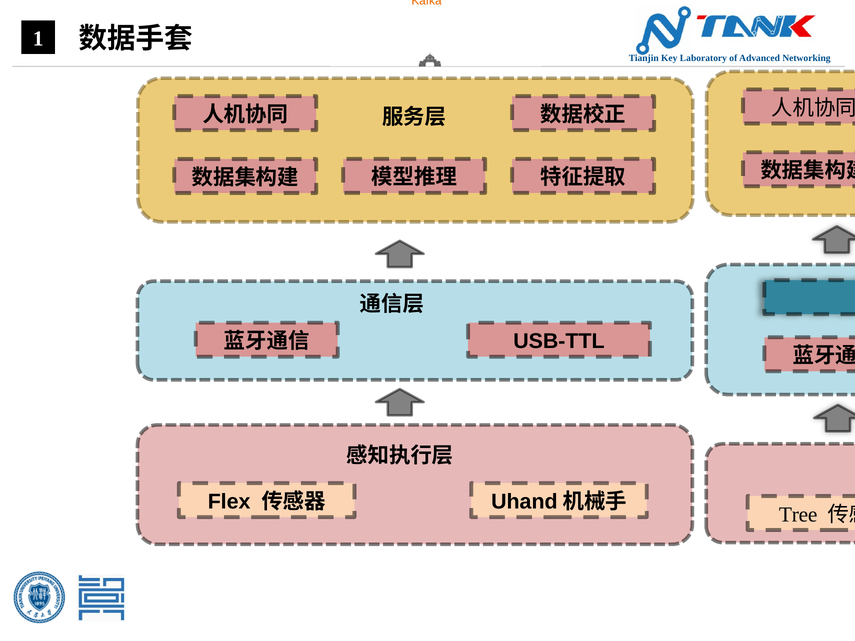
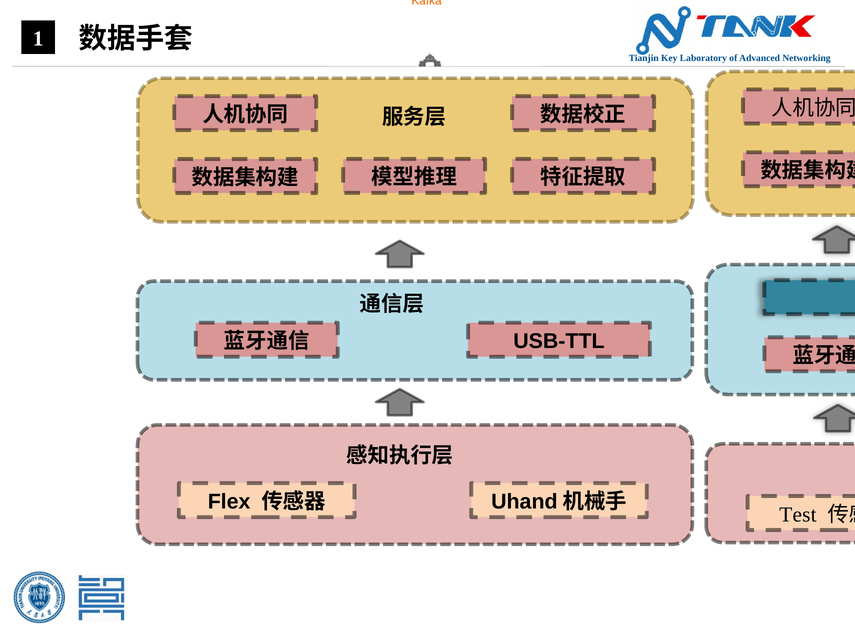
Tree: Tree -> Test (798, 515)
